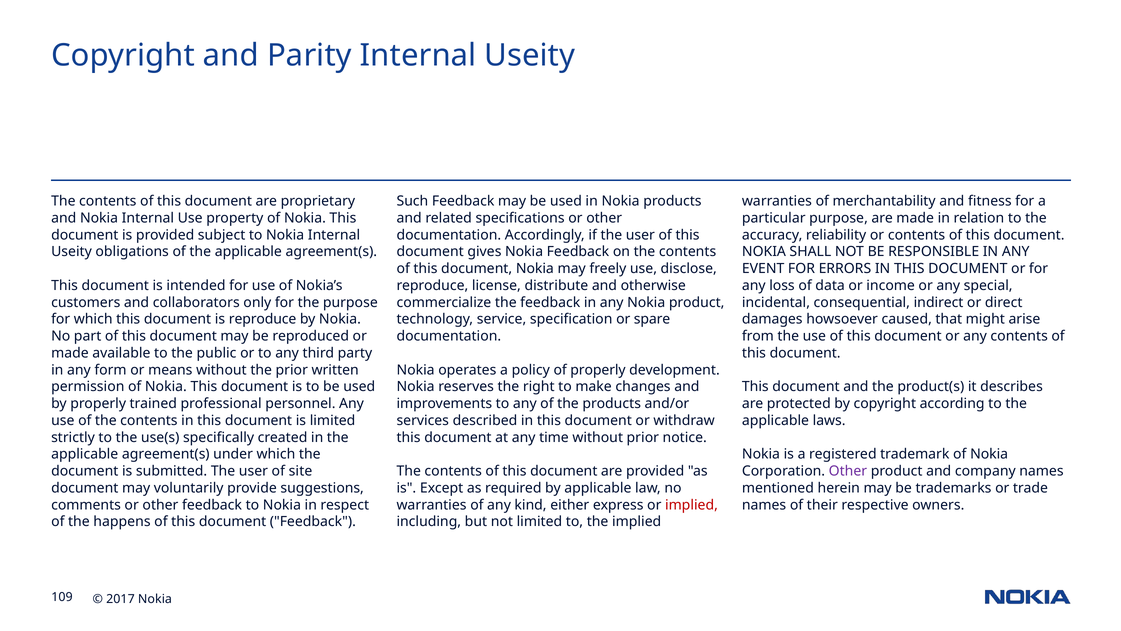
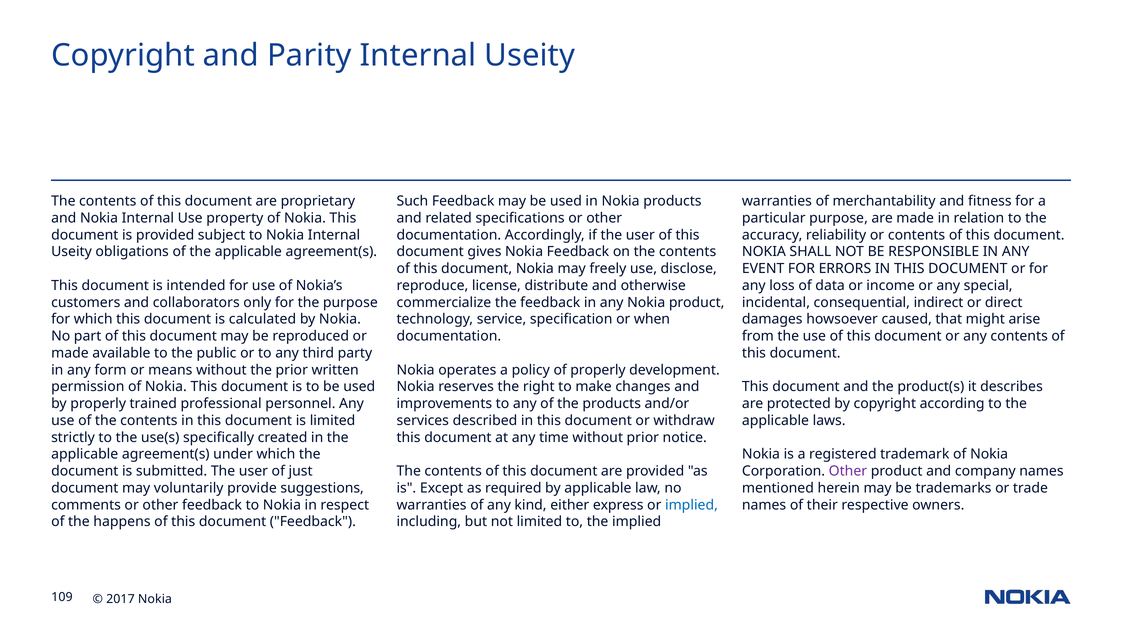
is reproduce: reproduce -> calculated (263, 319)
spare: spare -> when (652, 319)
site: site -> just (301, 471)
implied colour: red -> blue (691, 505)
